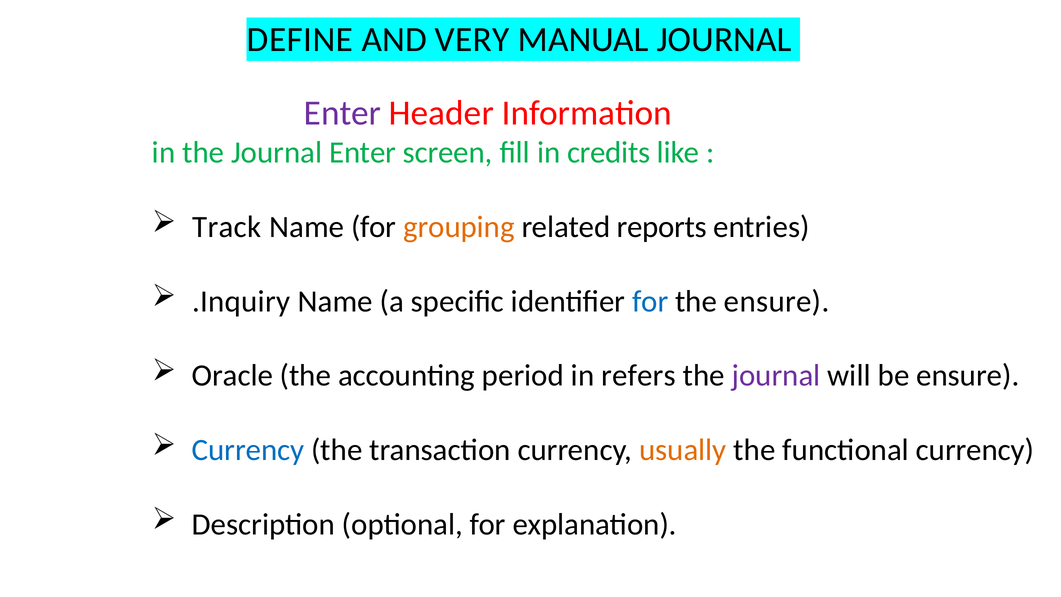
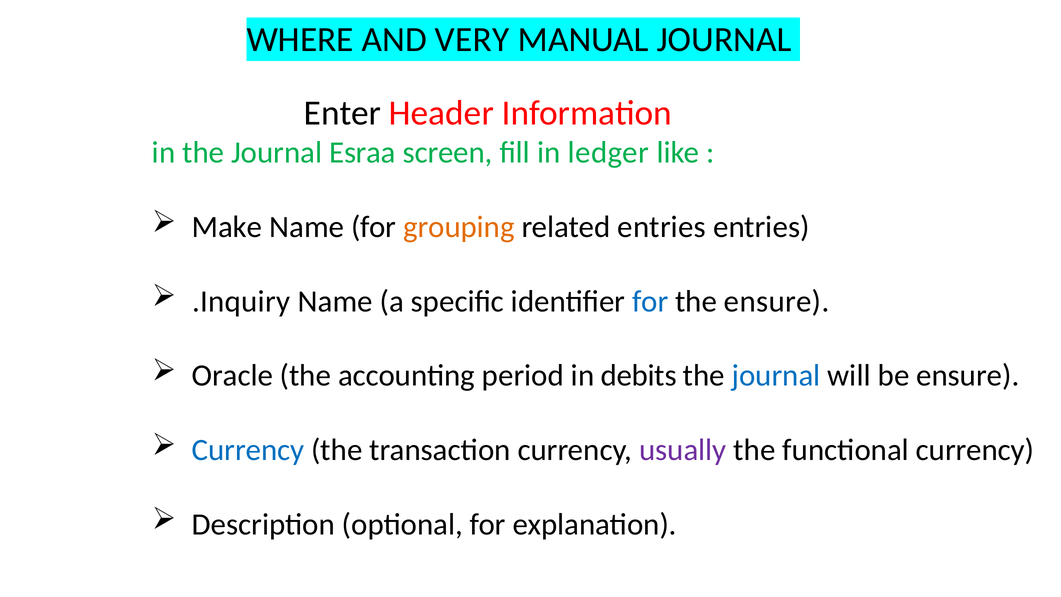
DEFINE: DEFINE -> WHERE (300, 40)
Enter colour: purple -> black (342, 113)
the Journal Enter: Enter -> Esraa (363, 153)
credits: credits -> ledger (608, 153)
Track: Track -> Make (227, 227)
related reports: reports -> entries (662, 227)
refers: refers -> debits (639, 376)
journal colour: purple -> blue (776, 376)
usually colour: orange -> purple (683, 450)
